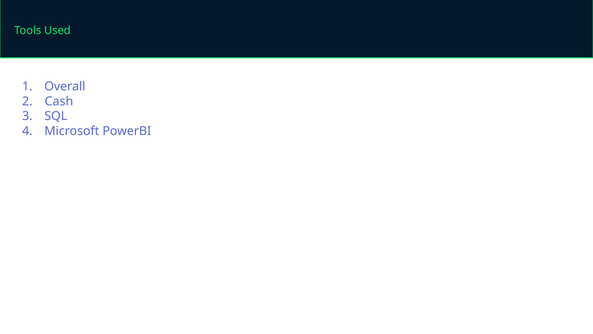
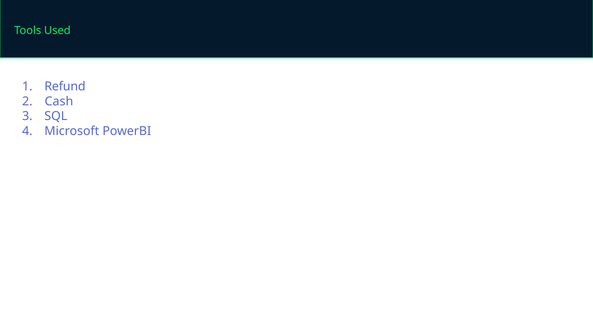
Overall: Overall -> Refund (65, 86)
